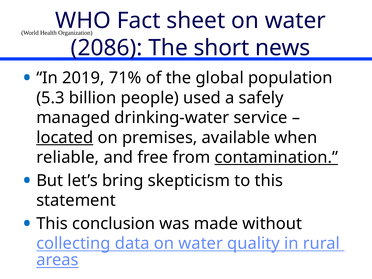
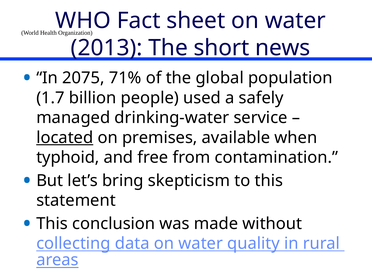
2086: 2086 -> 2013 (107, 48)
2019: 2019 -> 2075 (83, 78)
5.3: 5.3 -> 1.7 (50, 98)
reliable: reliable -> typhoid (68, 157)
contamination underline: present -> none (276, 157)
